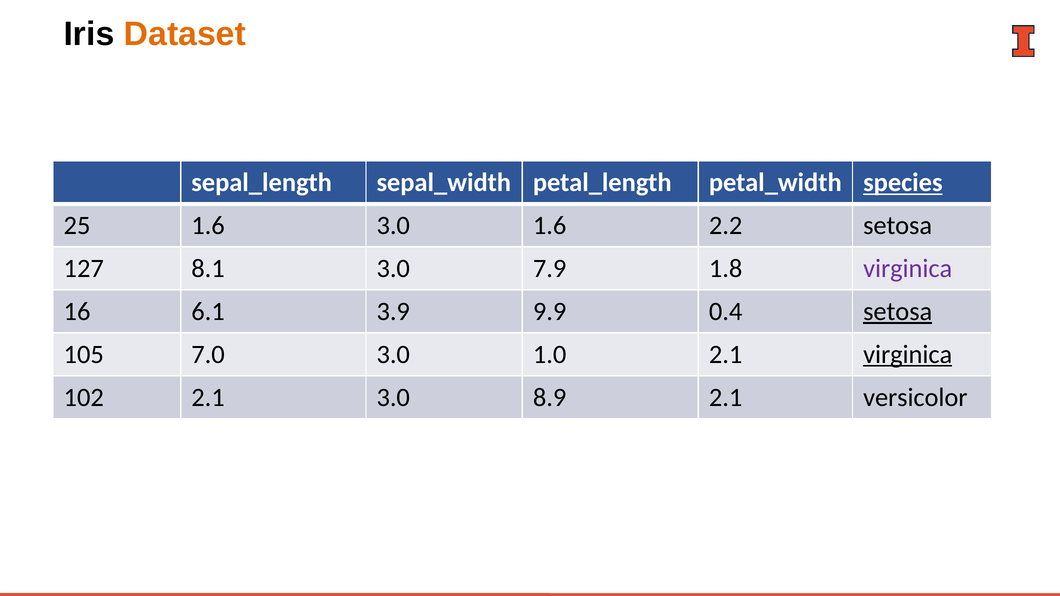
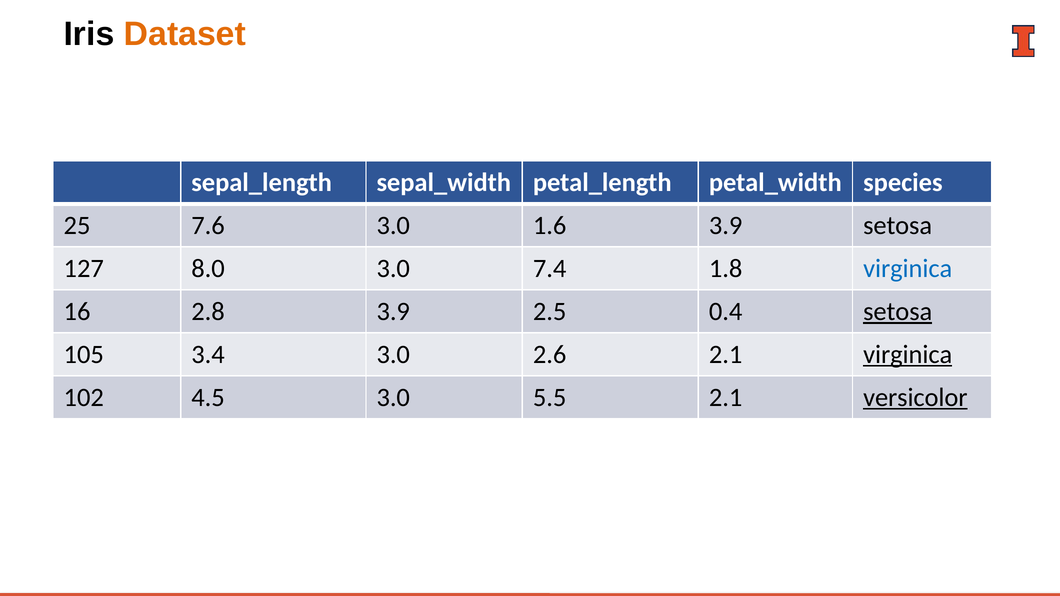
species underline: present -> none (903, 183)
25 1.6: 1.6 -> 7.6 (208, 226)
1.6 2.2: 2.2 -> 3.9 (726, 226)
8.1: 8.1 -> 8.0 (208, 269)
7.9: 7.9 -> 7.4 (550, 269)
virginica colour: purple -> blue (908, 269)
6.1: 6.1 -> 2.8 (208, 312)
9.9: 9.9 -> 2.5 (550, 312)
7.0: 7.0 -> 3.4 (208, 355)
1.0: 1.0 -> 2.6 (550, 355)
102 2.1: 2.1 -> 4.5 (208, 398)
8.9: 8.9 -> 5.5 (550, 398)
versicolor underline: none -> present (915, 398)
